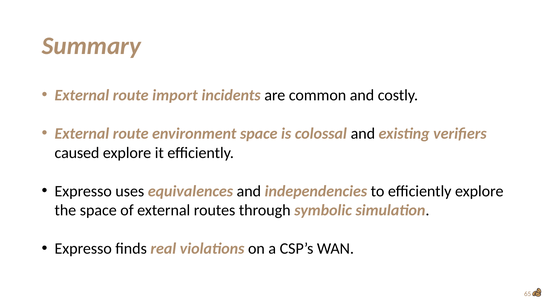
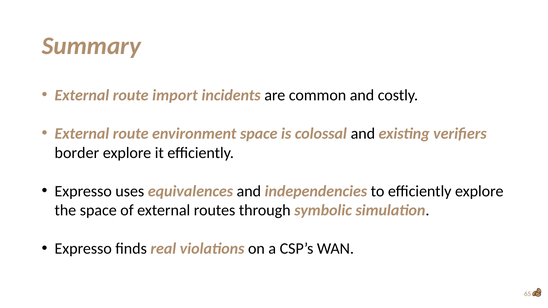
caused: caused -> border (77, 153)
